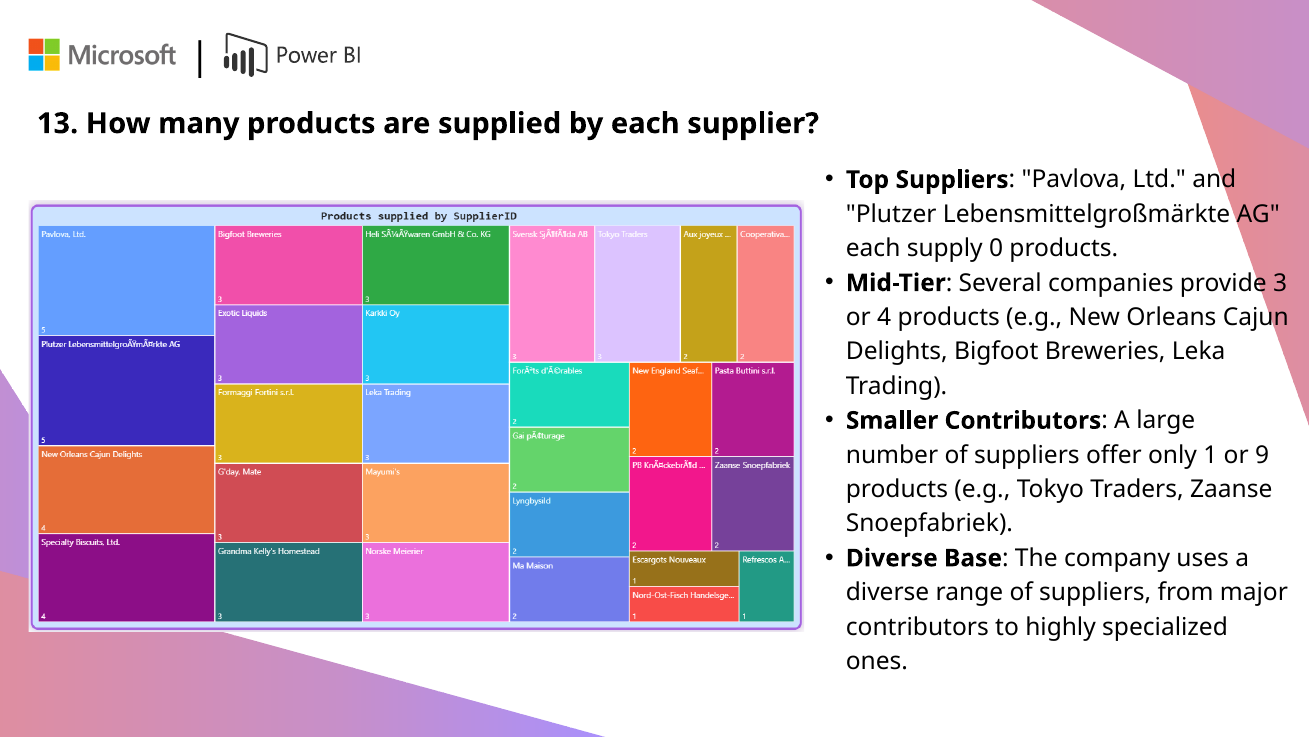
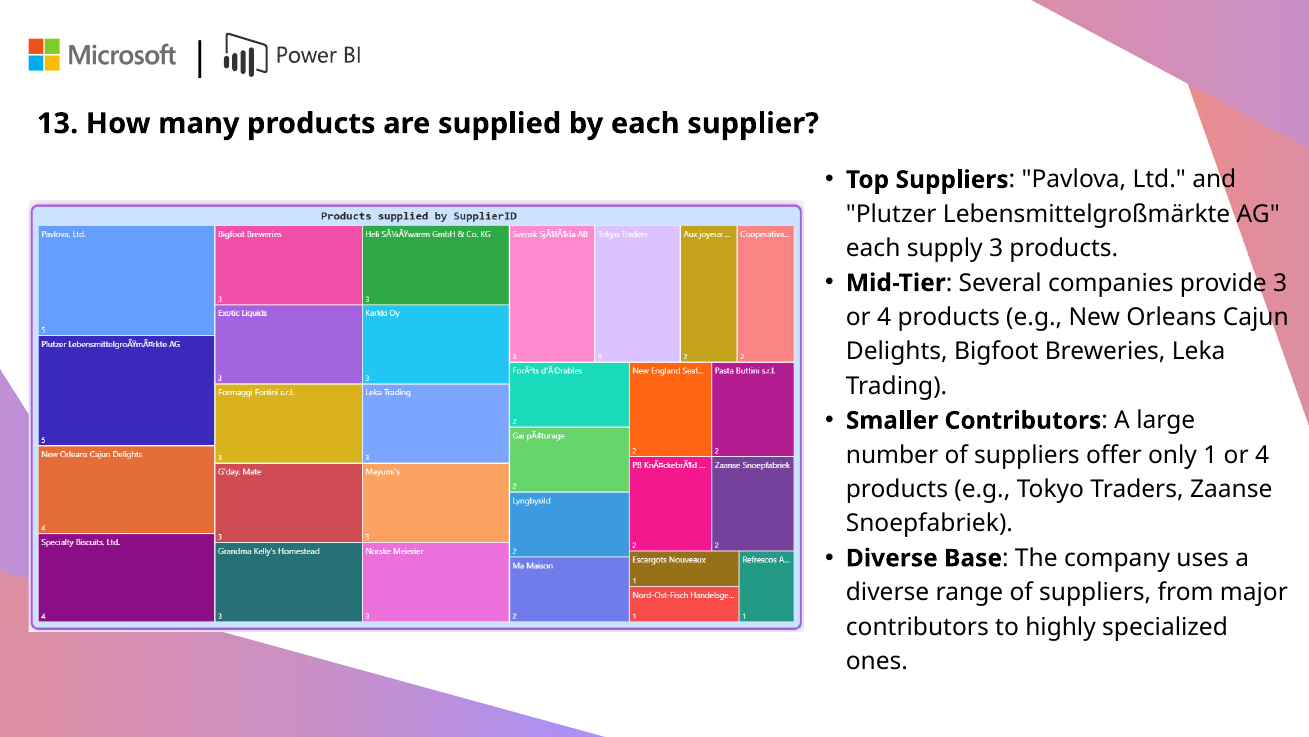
supply 0: 0 -> 3 (996, 248)
1 or 9: 9 -> 4 (1262, 455)
